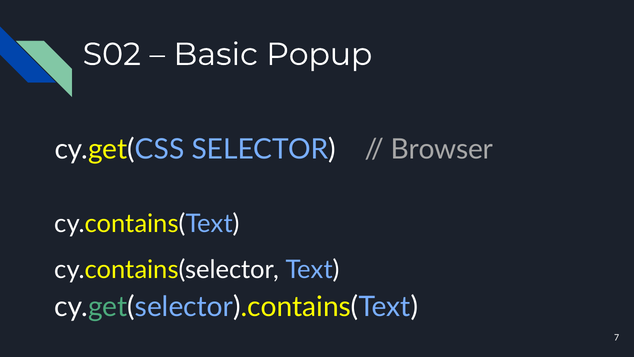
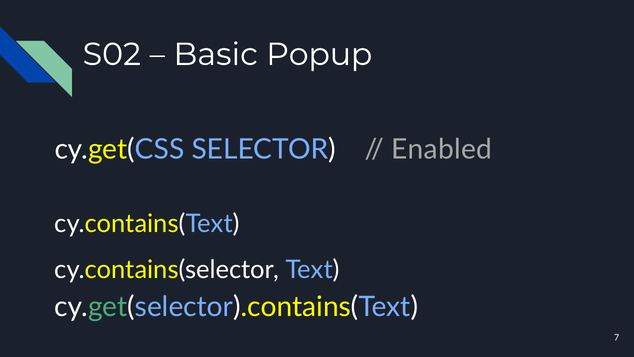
Browser: Browser -> Enabled (442, 149)
